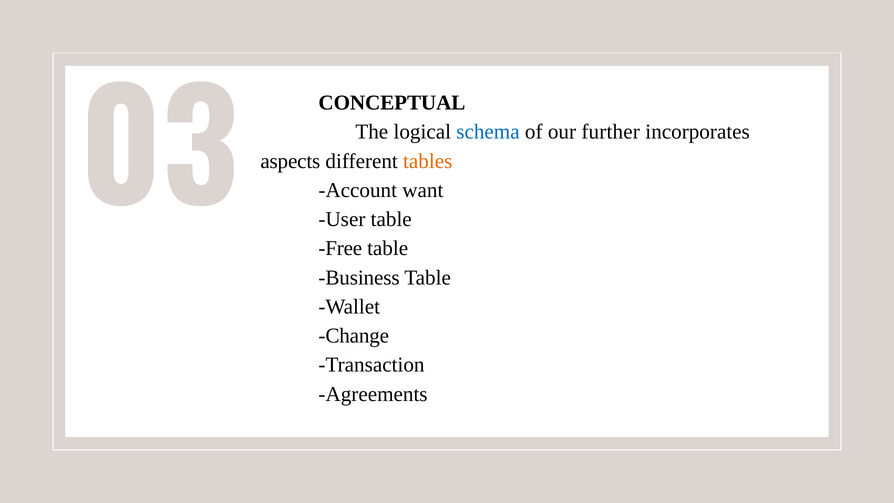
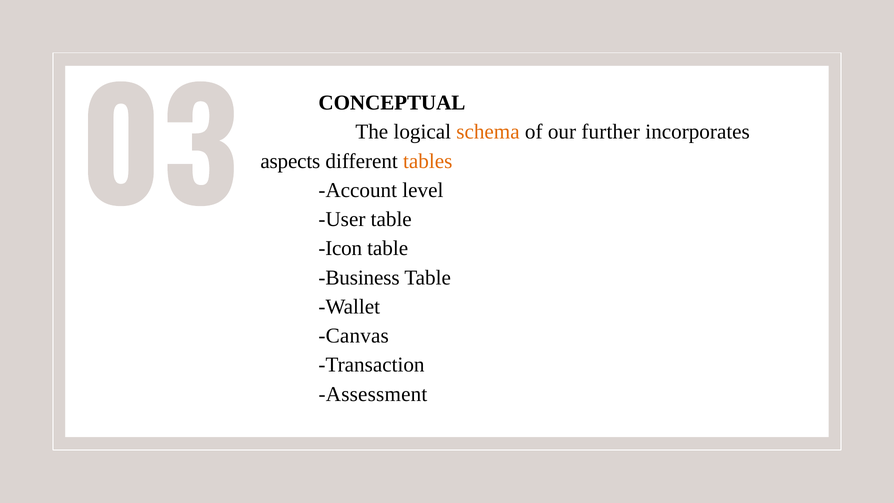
schema colour: blue -> orange (488, 132)
want: want -> level (423, 190)
Free: Free -> Icon (340, 248)
Change: Change -> Canvas (354, 336)
Agreements: Agreements -> Assessment (373, 394)
